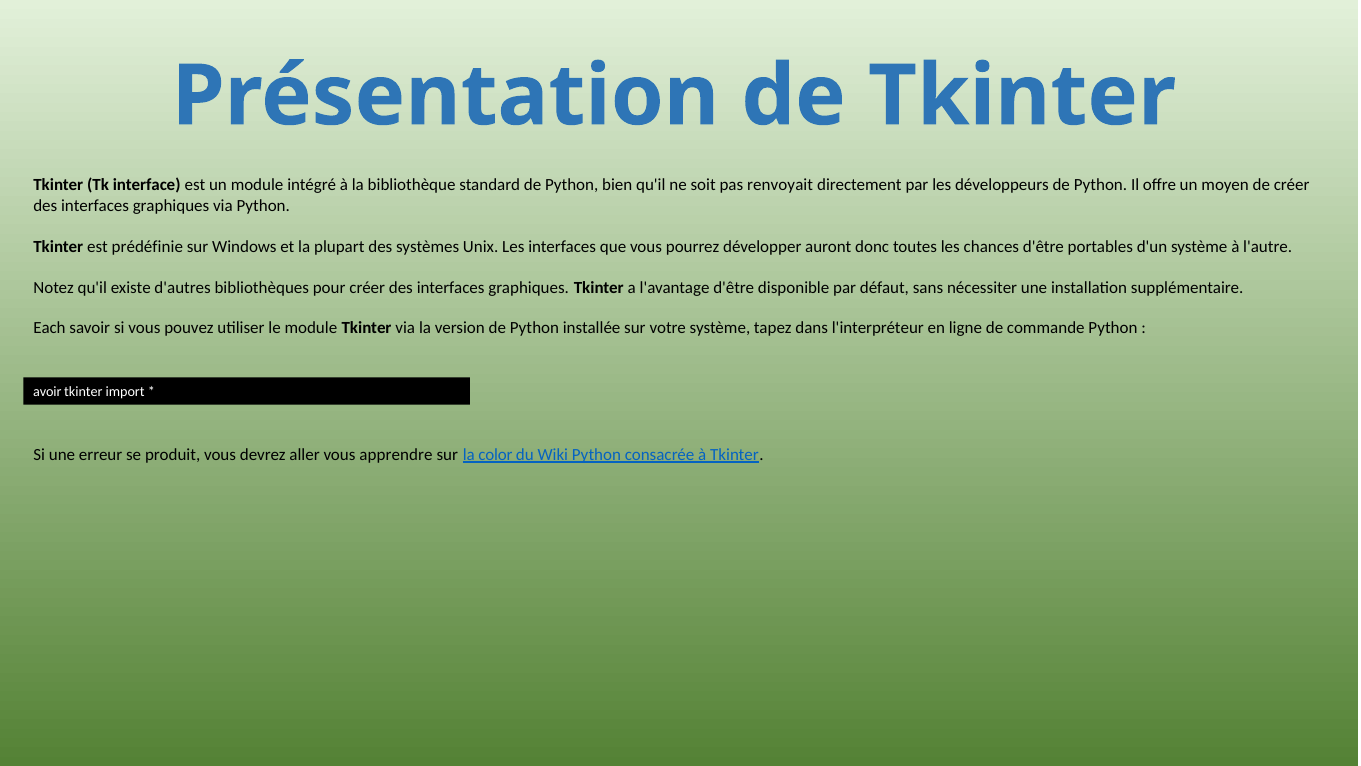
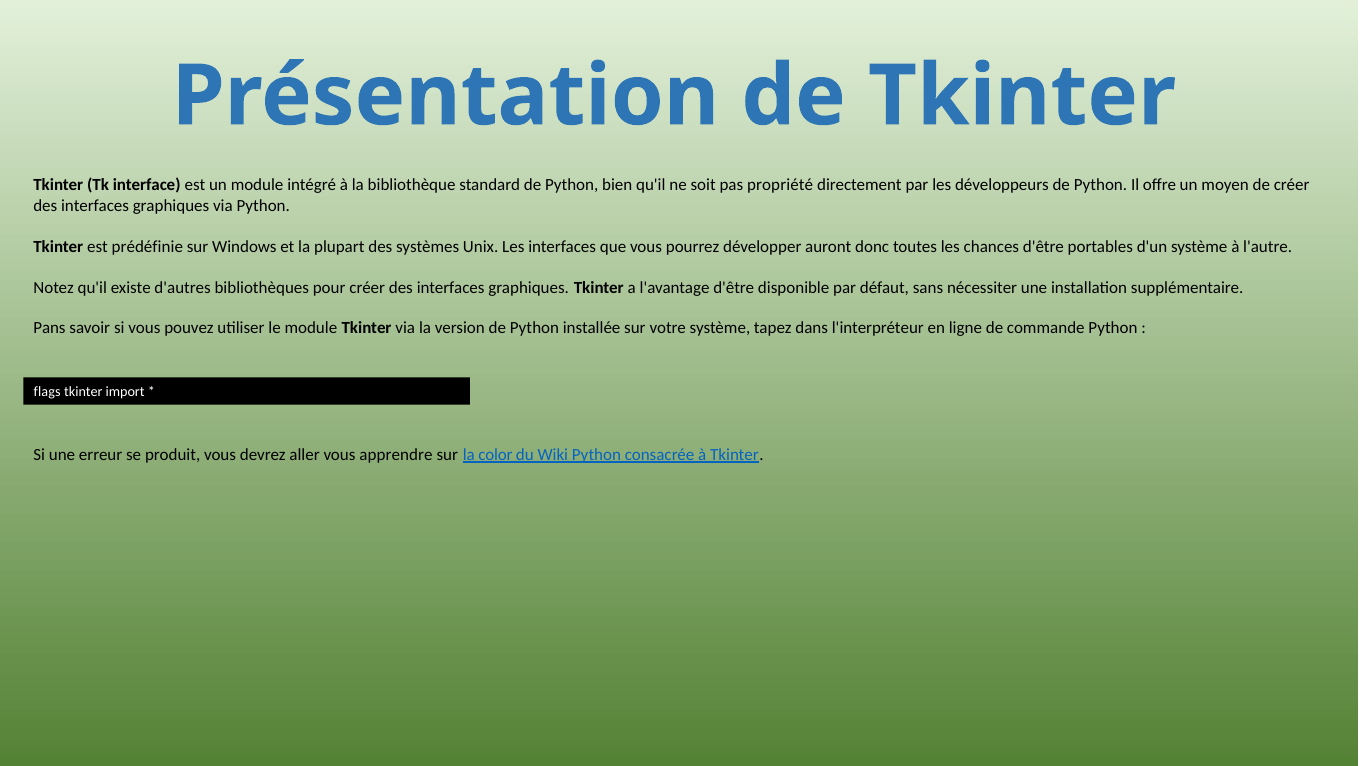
renvoyait: renvoyait -> propriété (780, 185)
Each: Each -> Pans (49, 328)
avoir: avoir -> flags (47, 392)
